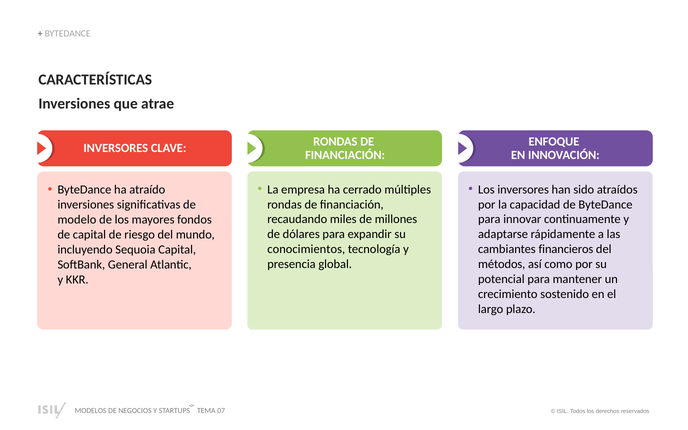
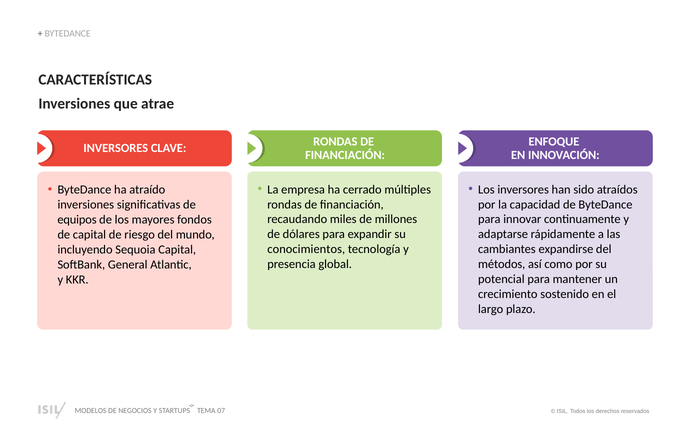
modelo: modelo -> equipos (77, 220)
financieros: financieros -> expandirse (566, 249)
